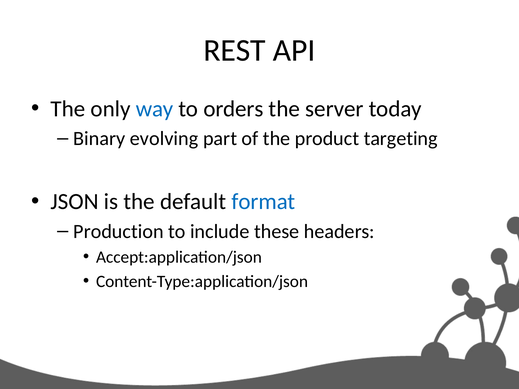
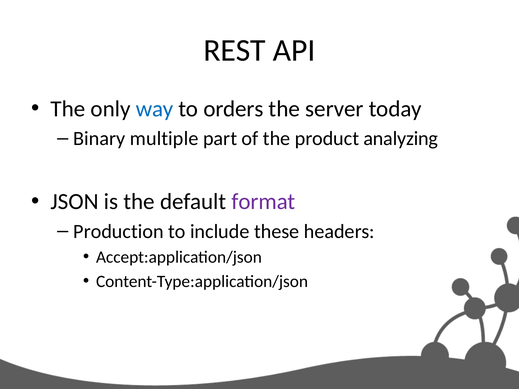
evolving: evolving -> multiple (164, 139)
targeting: targeting -> analyzing (401, 139)
format colour: blue -> purple (263, 202)
